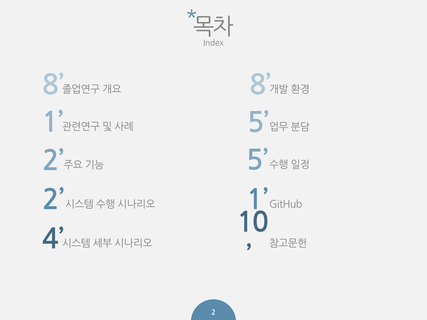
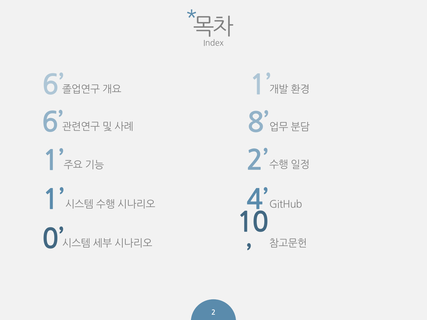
8: 8 -> 1 (260, 85)
8: 8 -> 6 (53, 85)
1: 1 -> 6 (53, 123)
5: 5 -> 8 (258, 123)
5: 5 -> 2 (257, 161)
2: 2 -> 1 (53, 161)
2: 2 -> 1 (53, 200)
1: 1 -> 4 (257, 200)
4: 4 -> 0 (53, 239)
